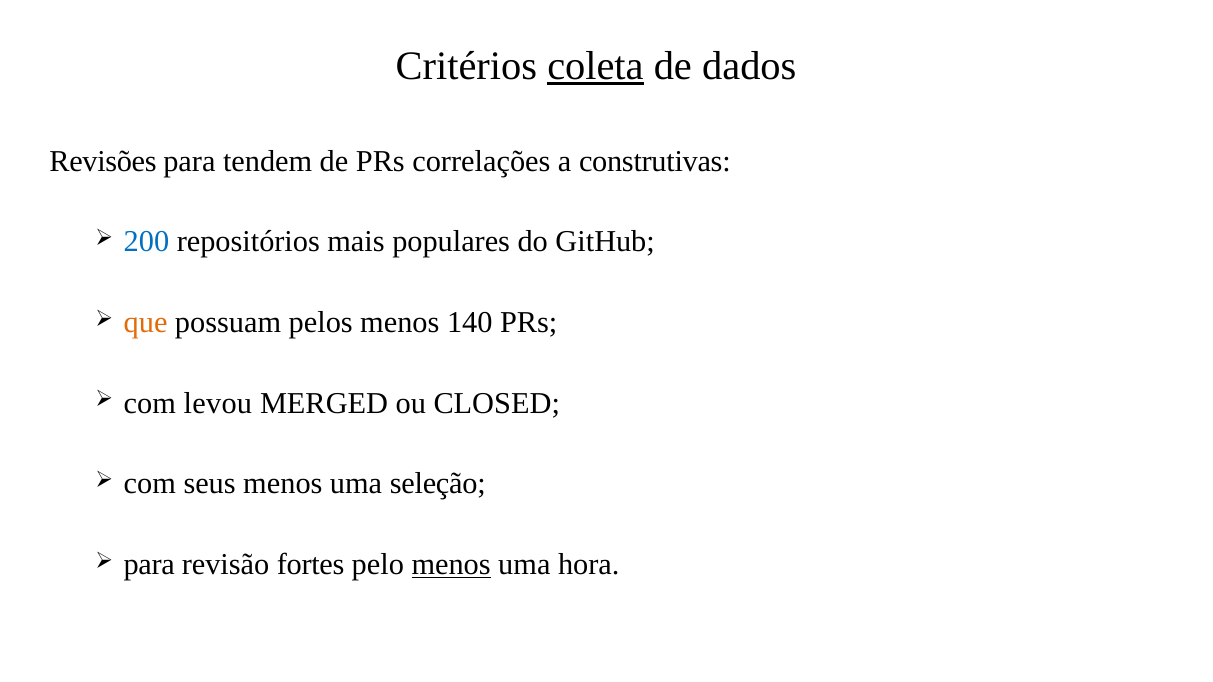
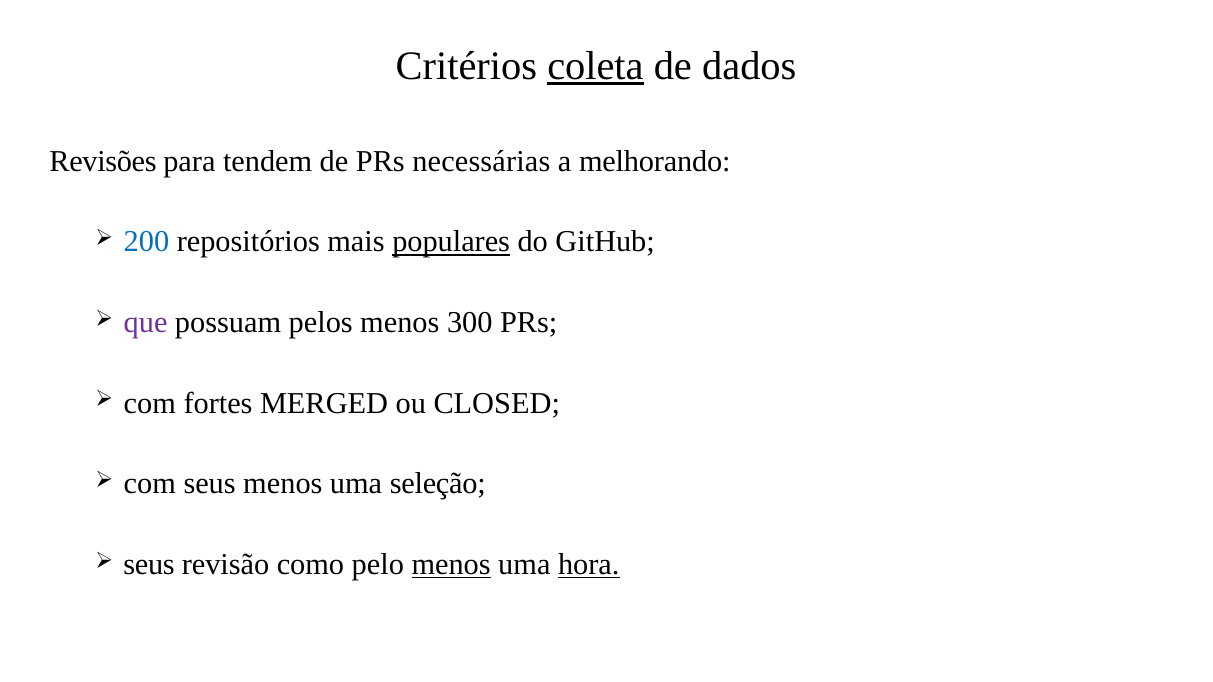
correlações: correlações -> necessárias (481, 161)
construtivas: construtivas -> melhorando (655, 161)
populares underline: none -> present (451, 242)
que colour: orange -> purple (146, 323)
140: 140 -> 300 (470, 323)
levou: levou -> fortes (218, 403)
para: para -> seus (149, 565)
fortes: fortes -> como (310, 565)
hora underline: none -> present (589, 565)
